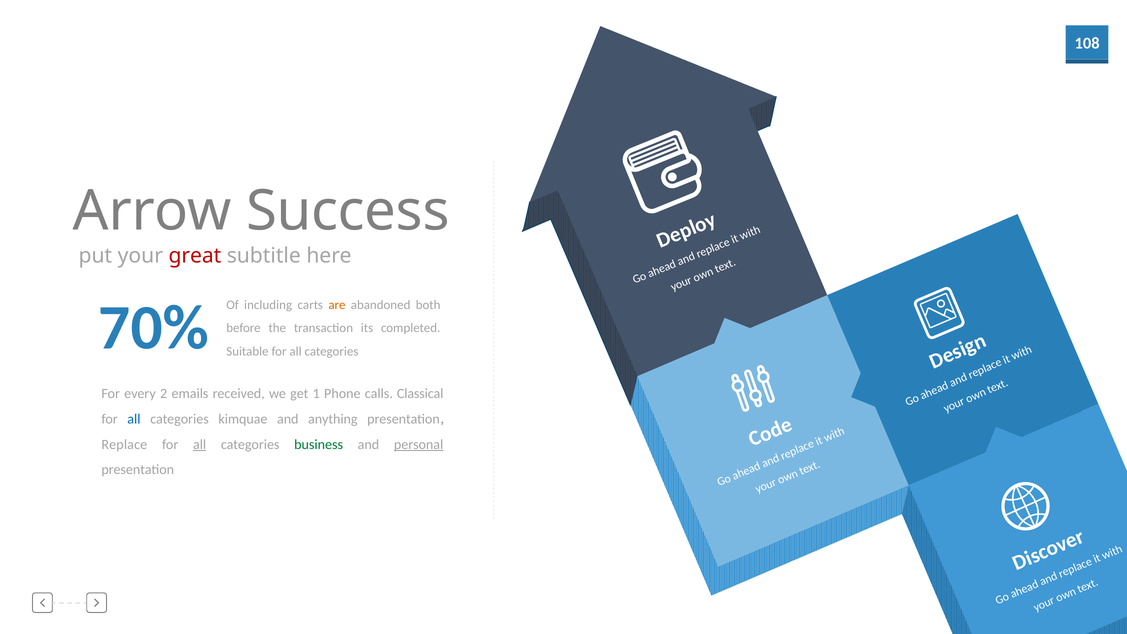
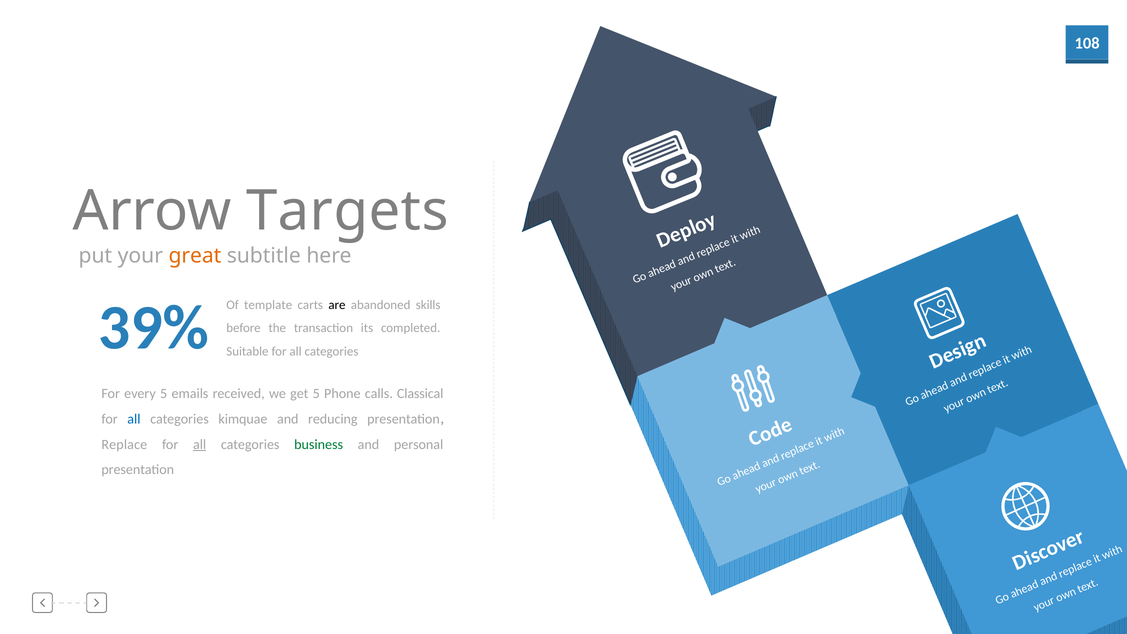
Success: Success -> Targets (347, 211)
great colour: red -> orange (195, 256)
including: including -> template (268, 305)
are colour: orange -> black (337, 305)
both: both -> skills (428, 305)
70%: 70% -> 39% (154, 328)
every 2: 2 -> 5 (164, 394)
get 1: 1 -> 5 (316, 394)
anything: anything -> reducing (333, 419)
personal underline: present -> none (419, 444)
